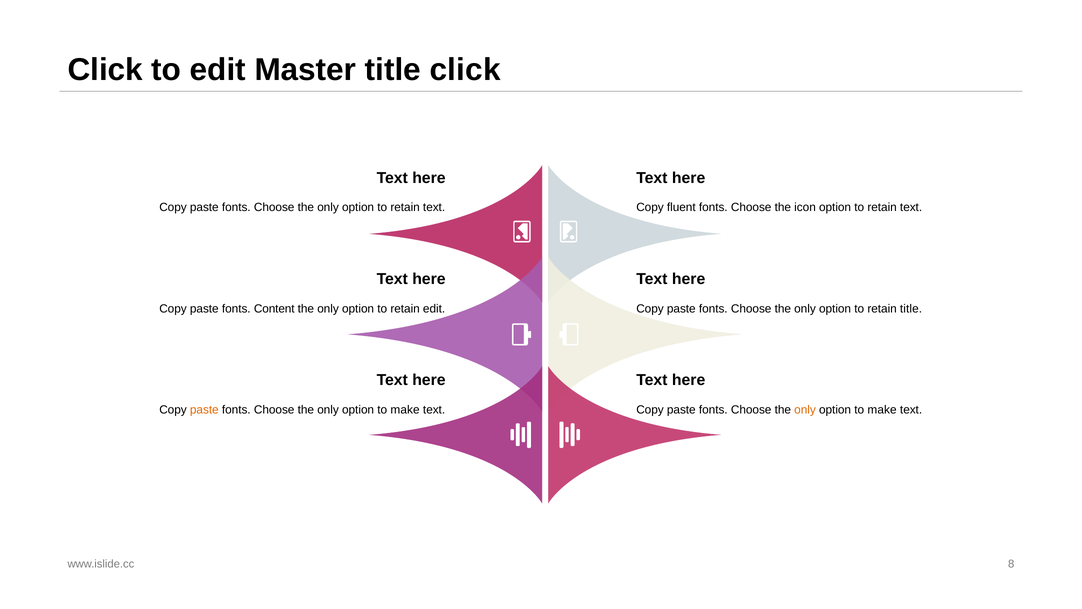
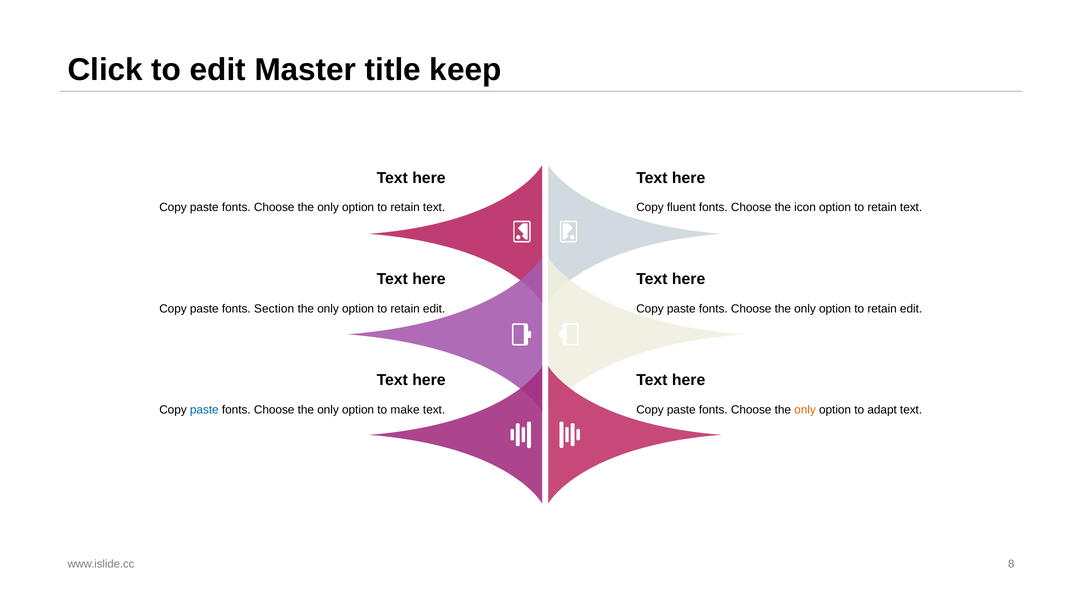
title click: click -> keep (465, 70)
Content: Content -> Section (274, 308)
title: title -> edit (911, 308)
paste colour: orange -> blue (204, 410)
make: make -> adapt (882, 410)
